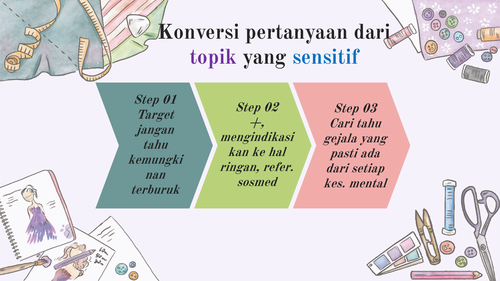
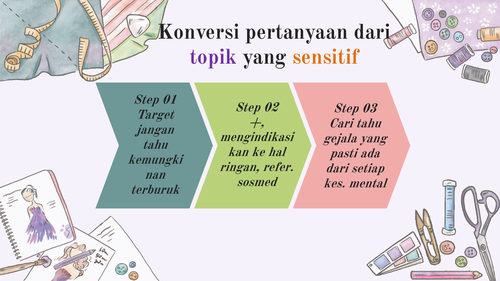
sensitif colour: blue -> orange (326, 57)
